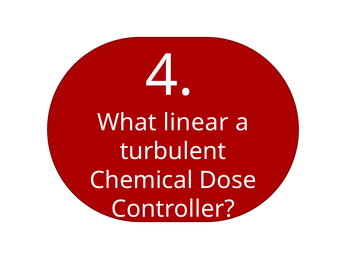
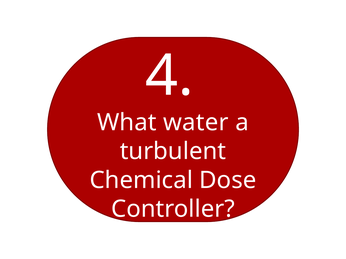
linear: linear -> water (196, 123)
